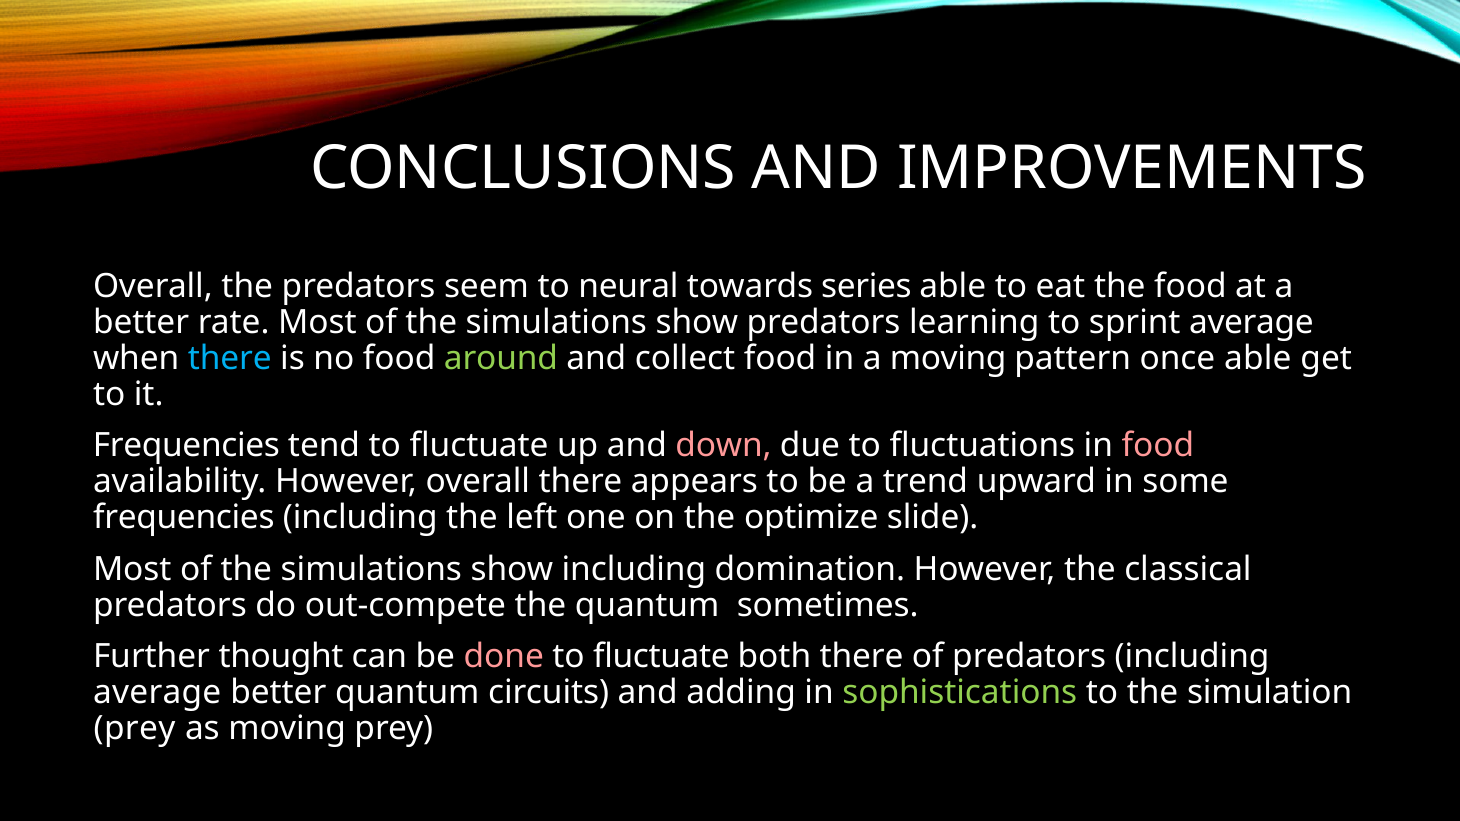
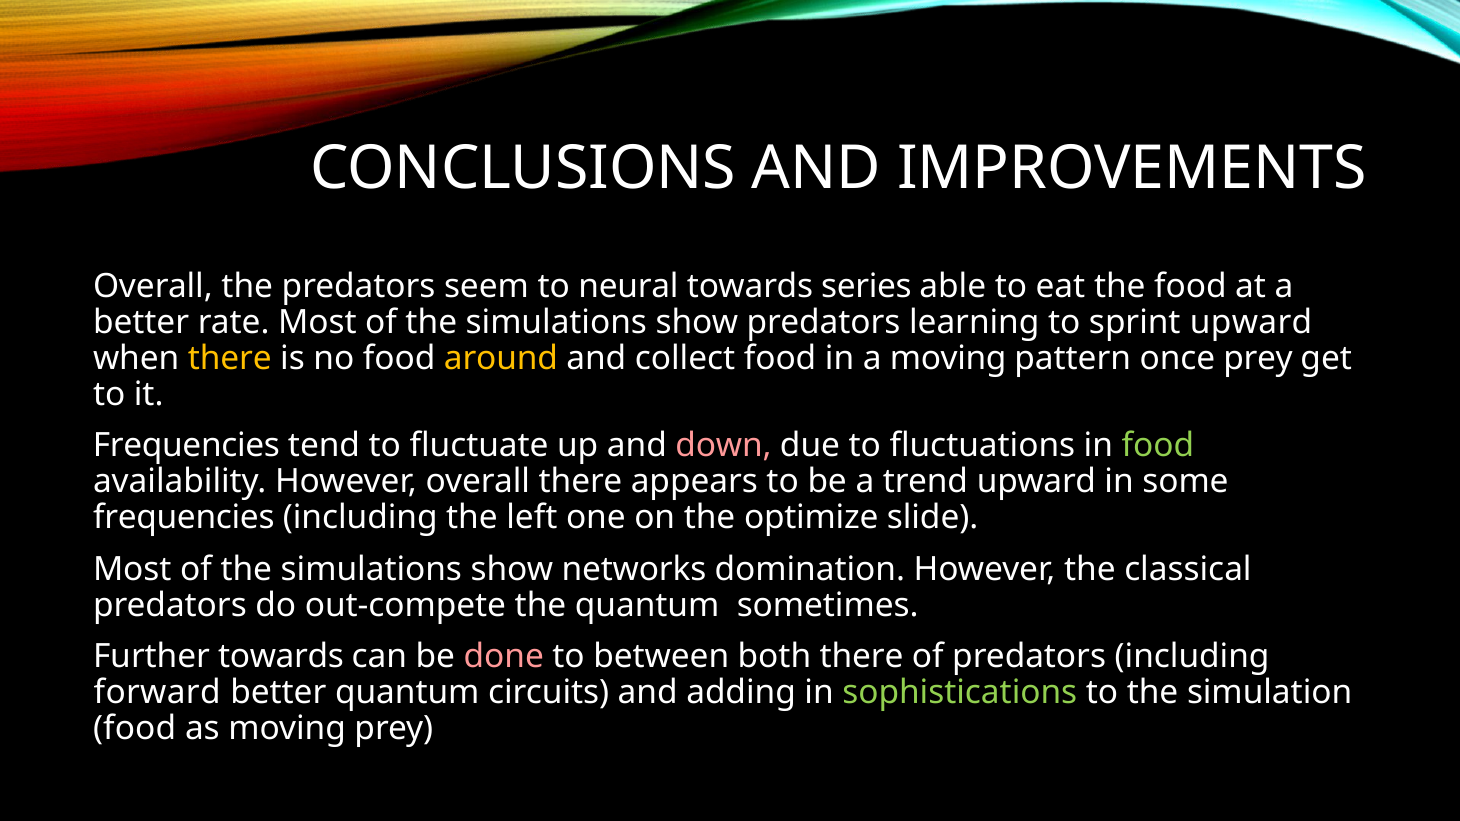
sprint average: average -> upward (1251, 322)
there colour: light blue -> yellow (230, 358)
around colour: light green -> yellow (501, 358)
once able: able -> prey (1258, 358)
food colour: pink -> light green (1158, 446)
show including: including -> networks (634, 569)
Further thought: thought -> towards (281, 657)
fluctuate: fluctuate -> between (661, 657)
average: average -> forward (157, 693)
prey: prey -> food (135, 729)
